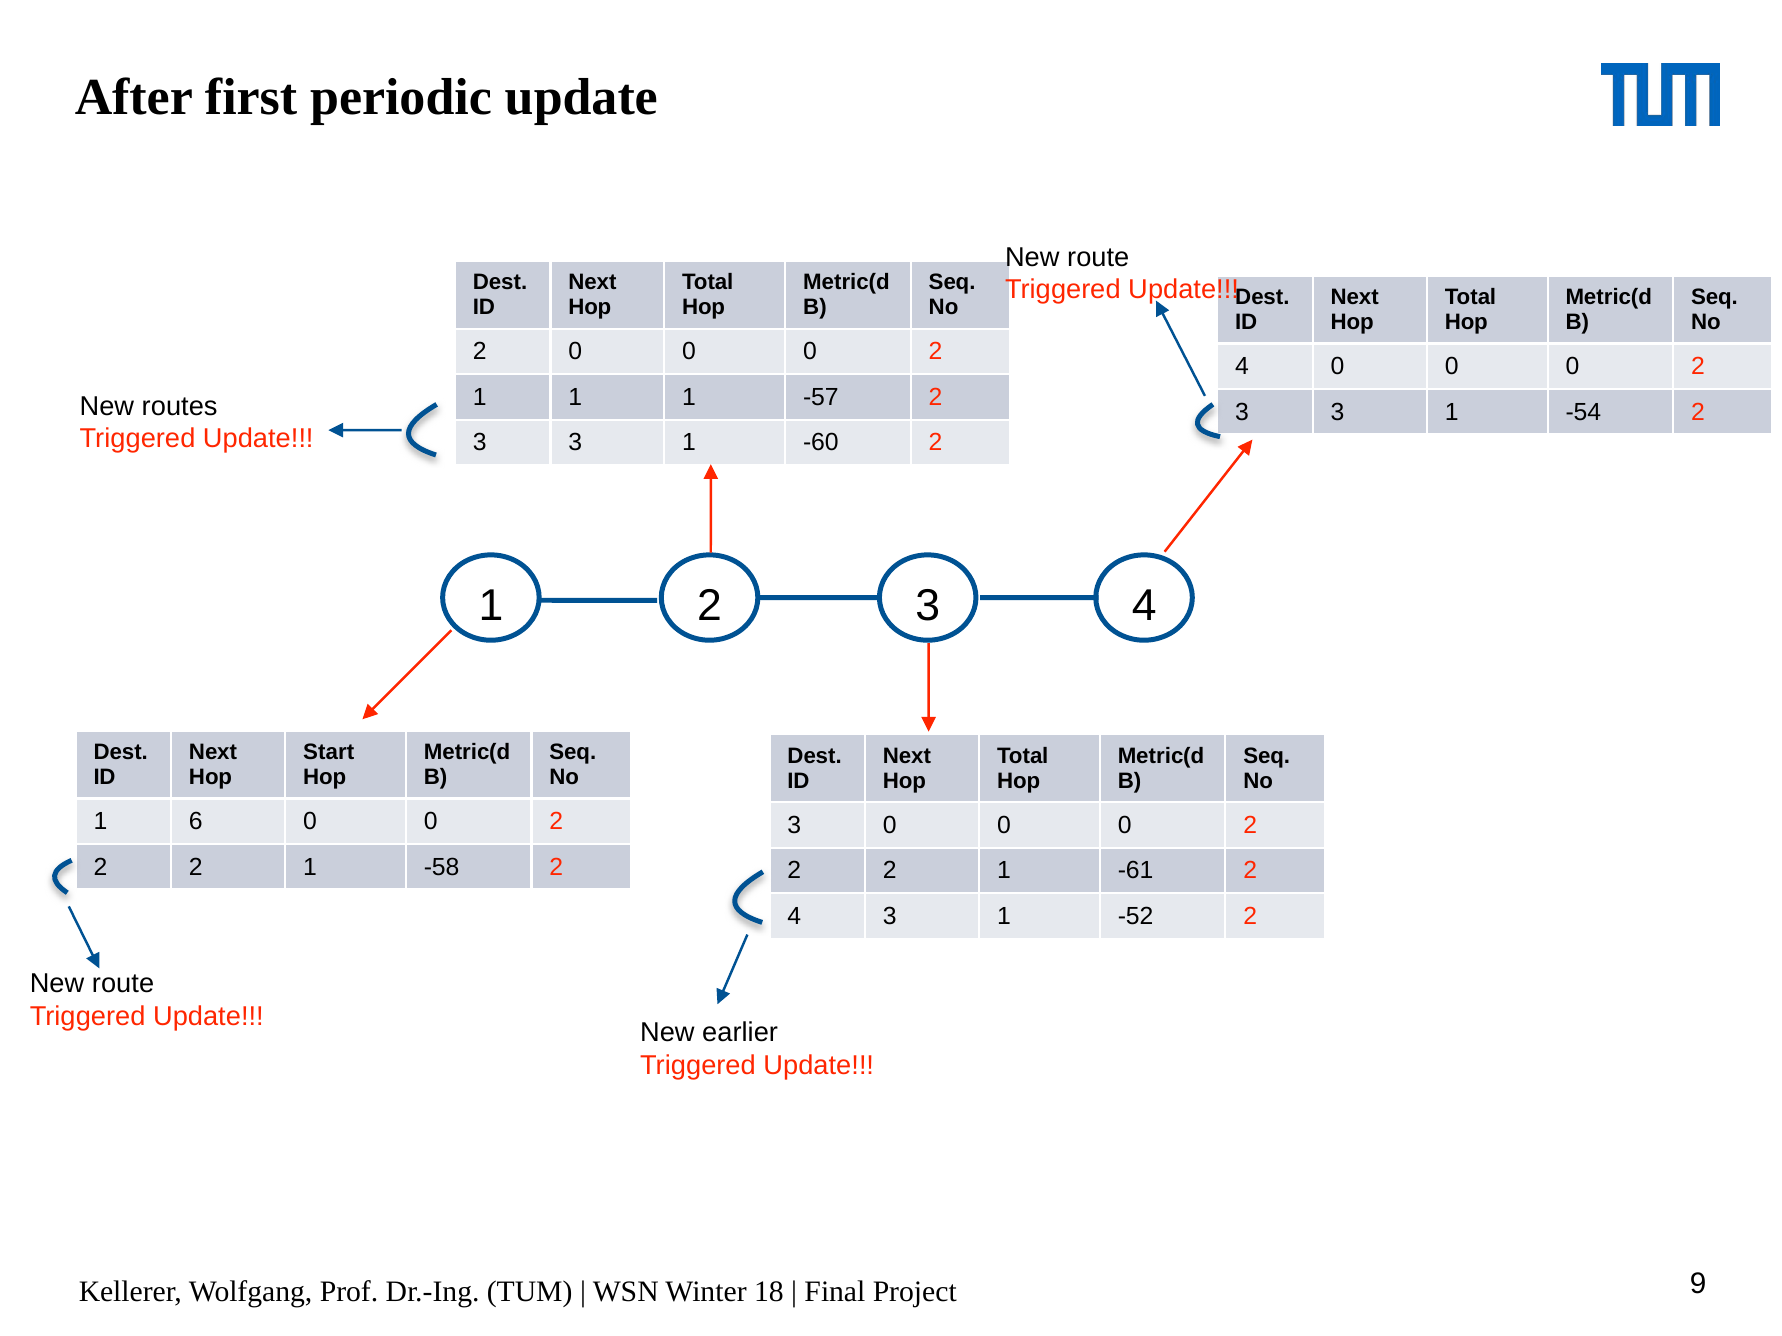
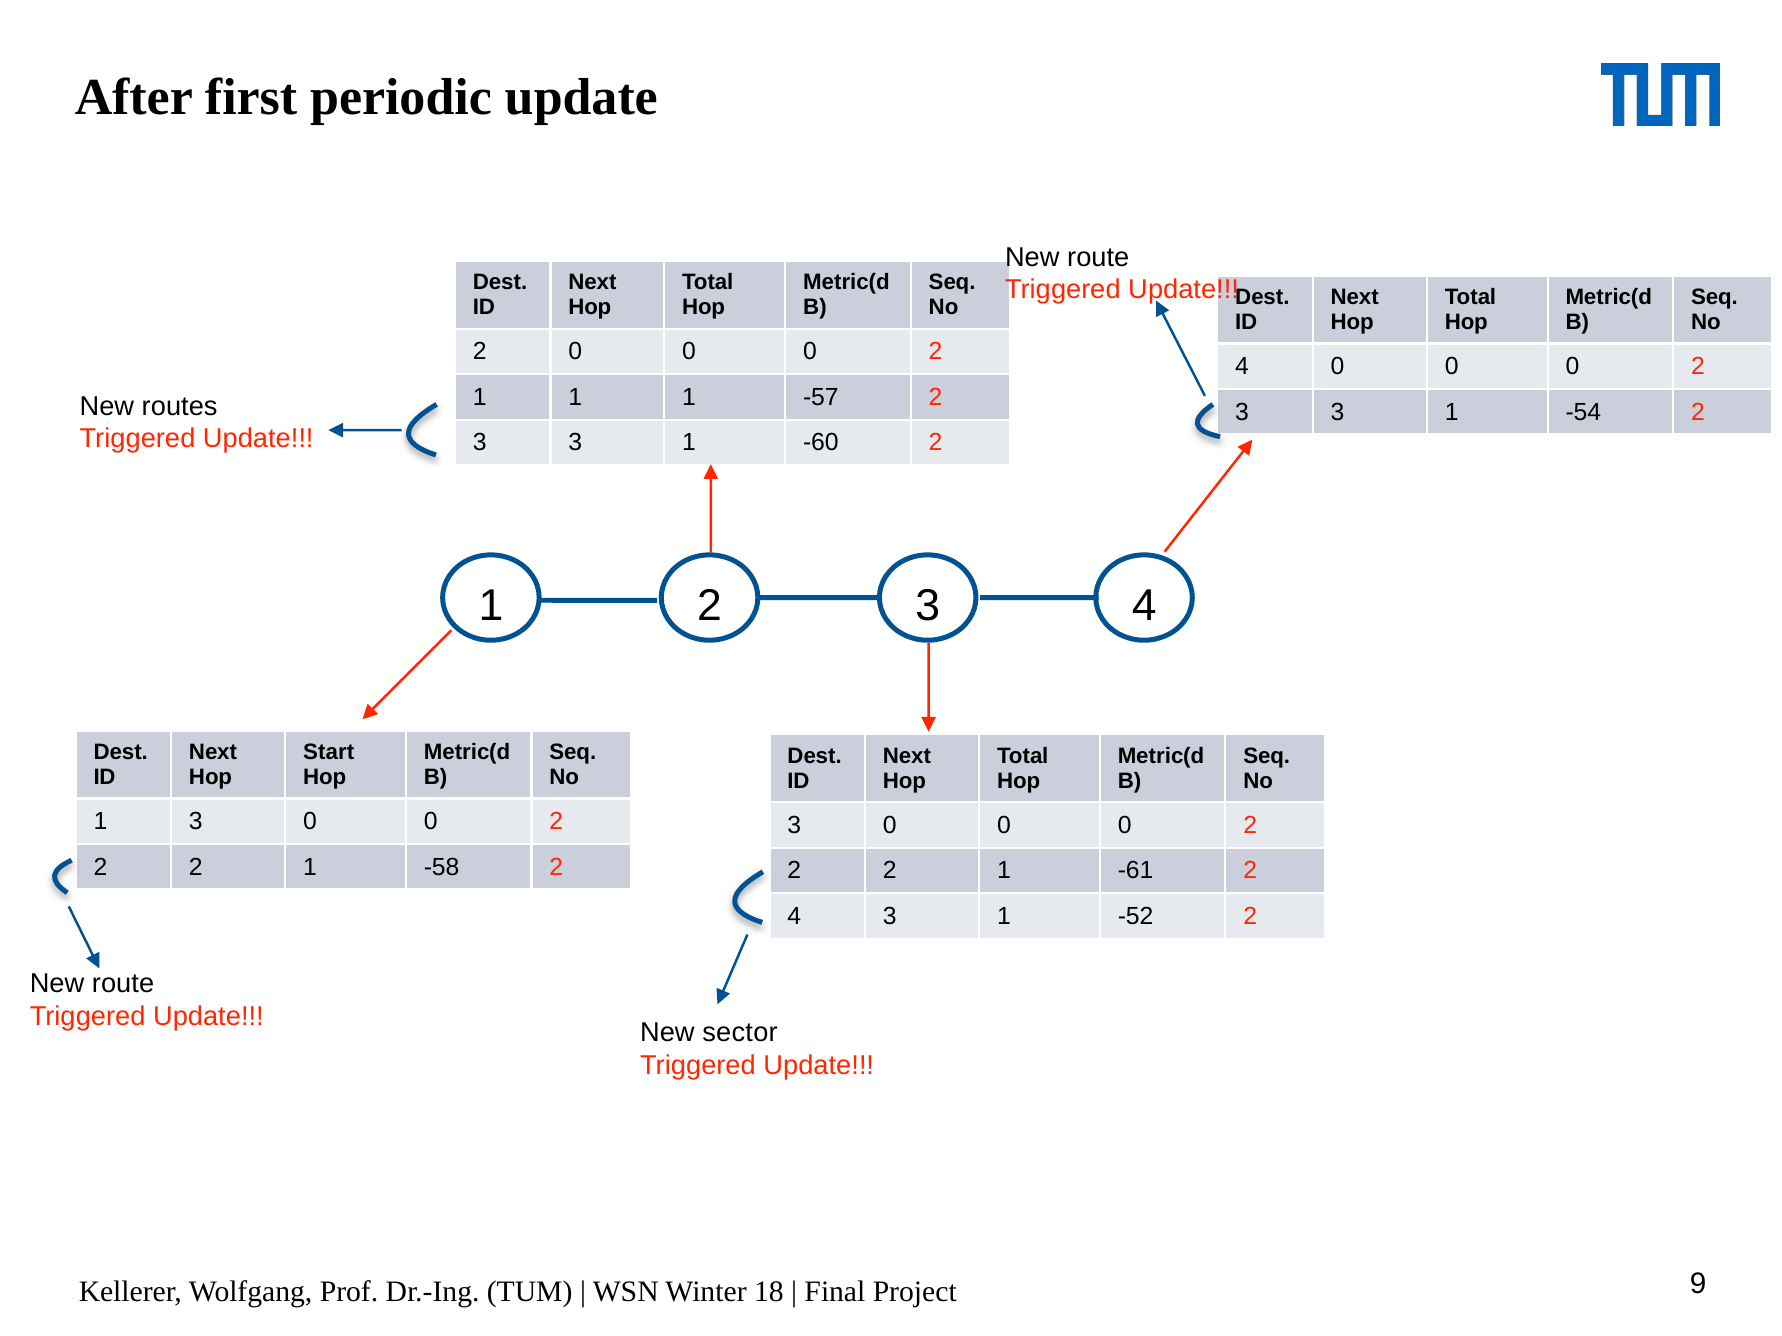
1 6: 6 -> 3 (196, 822)
earlier: earlier -> sector (740, 1033)
